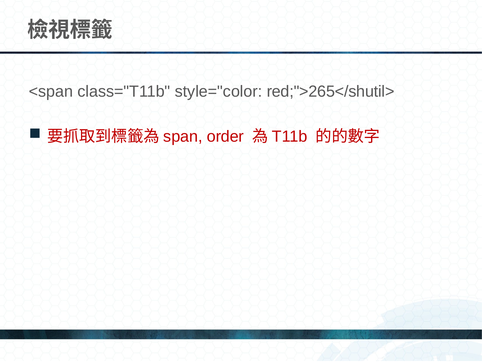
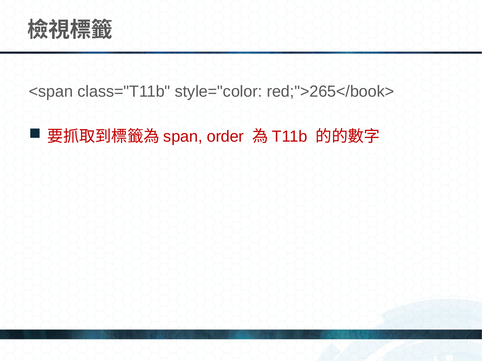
red;">265</shutil>: red;">265</shutil> -> red;">265</book> (330, 91)
